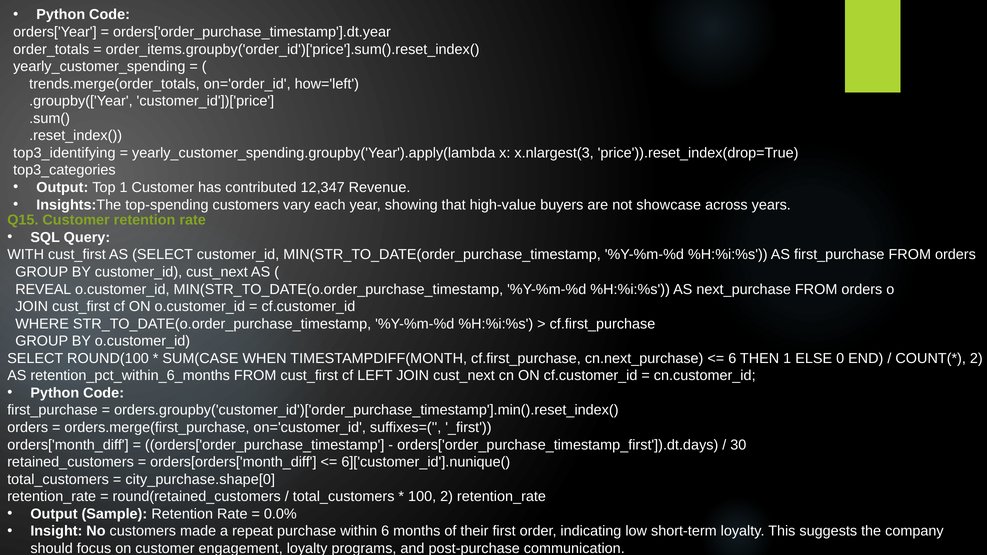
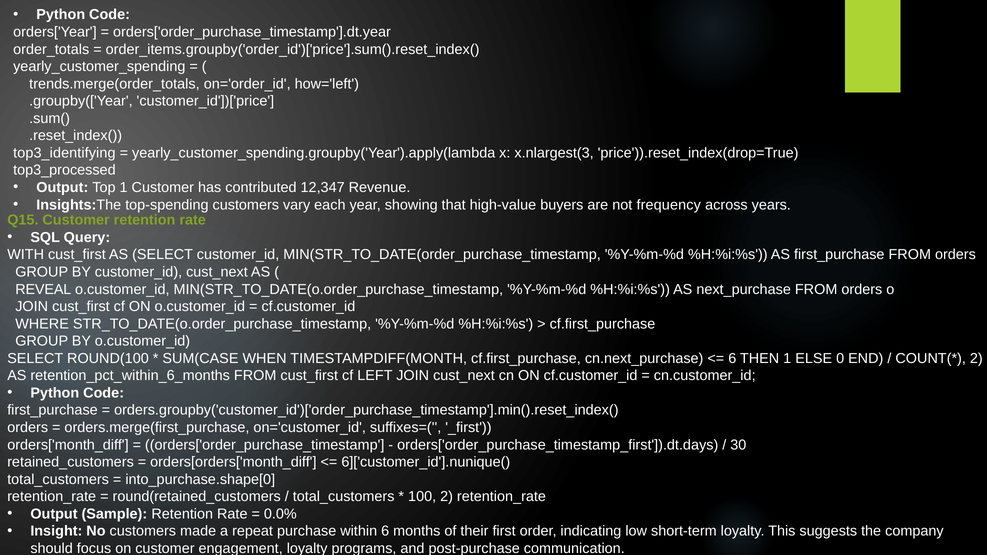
top3_categories: top3_categories -> top3_processed (64, 170)
showcase: showcase -> frequency (669, 205)
city_purchase.shape[0: city_purchase.shape[0 -> into_purchase.shape[0 (200, 479)
